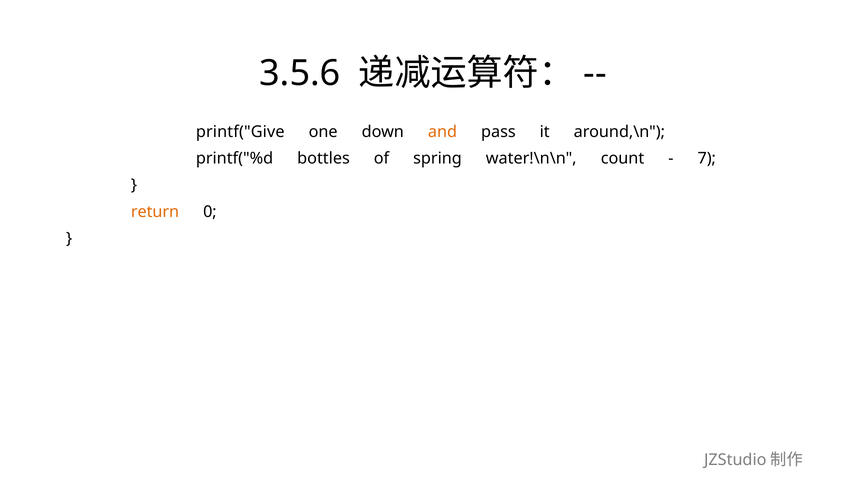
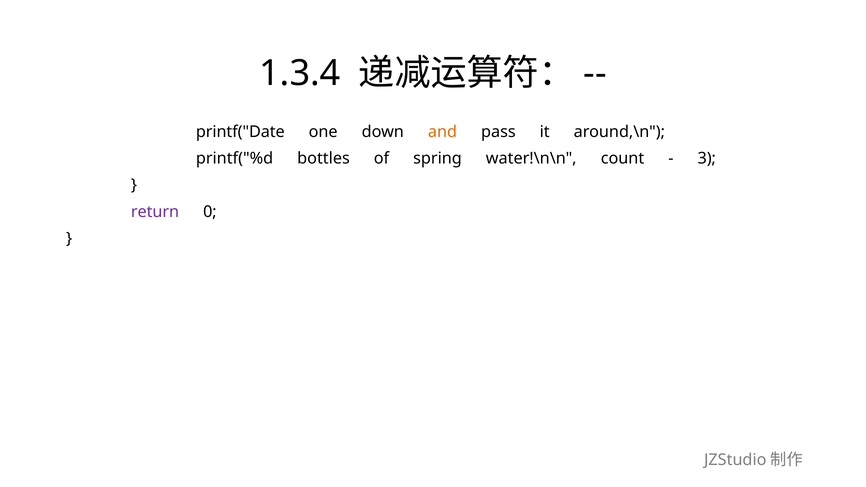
3.5.6: 3.5.6 -> 1.3.4 (300, 73)
printf("Give: printf("Give -> printf("Date (240, 132)
7: 7 -> 3 (707, 159)
return colour: orange -> purple (155, 212)
